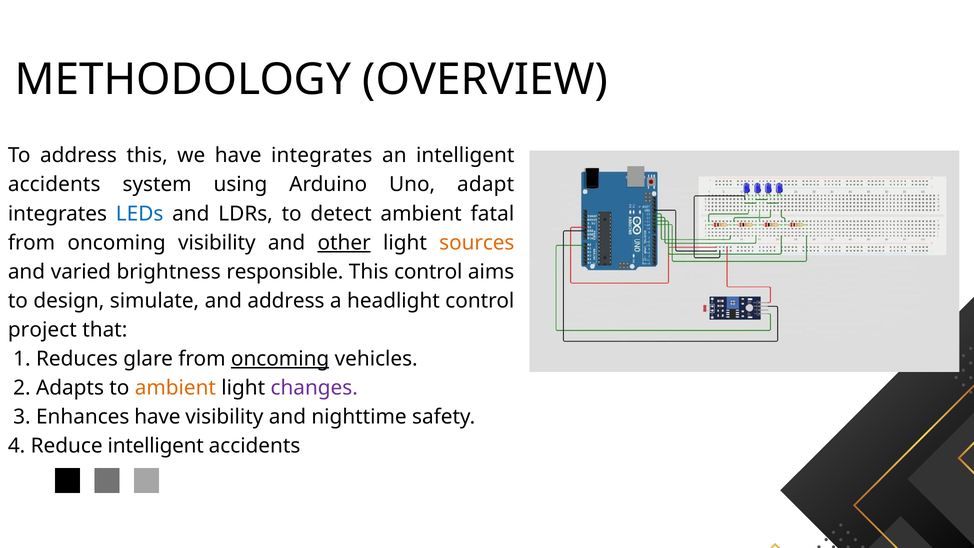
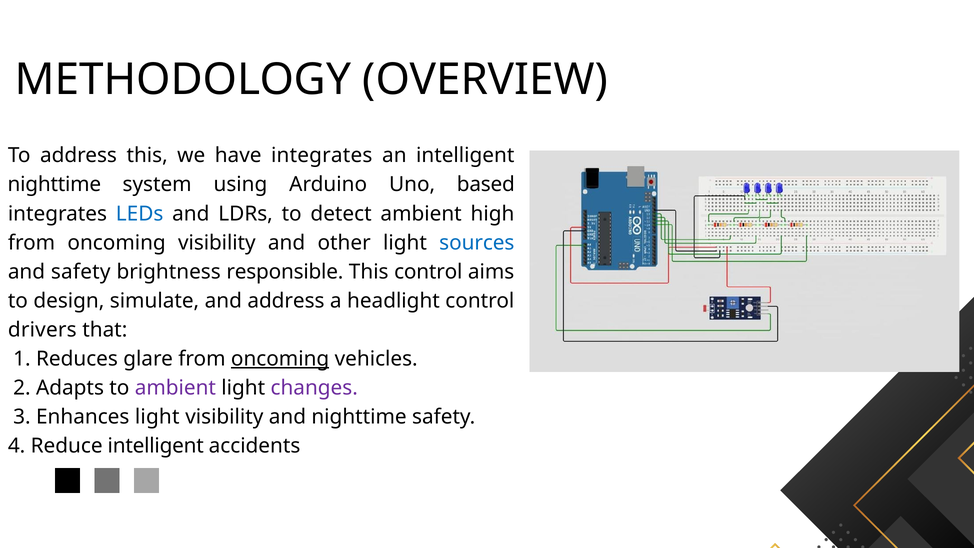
accidents: accidents -> nighttime (54, 185)
adapt: adapt -> based (486, 185)
fatal: fatal -> high (492, 214)
other underline: present -> none (344, 243)
sources colour: orange -> blue (477, 243)
and varied: varied -> safety (81, 272)
project: project -> drivers (42, 330)
ambient colour: orange -> purple (175, 388)
Enhances have: have -> light (157, 417)
